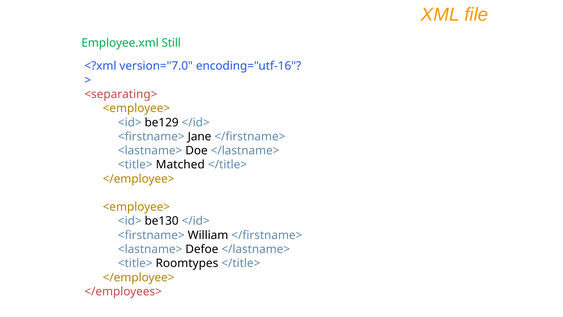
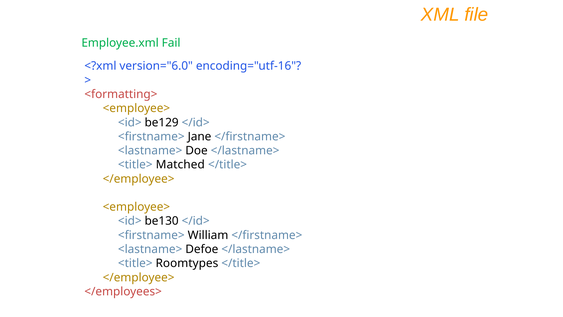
Still: Still -> Fail (171, 43)
version="7.0: version="7.0 -> version="6.0 (156, 66)
<separating>: <separating> -> <formatting> (121, 94)
